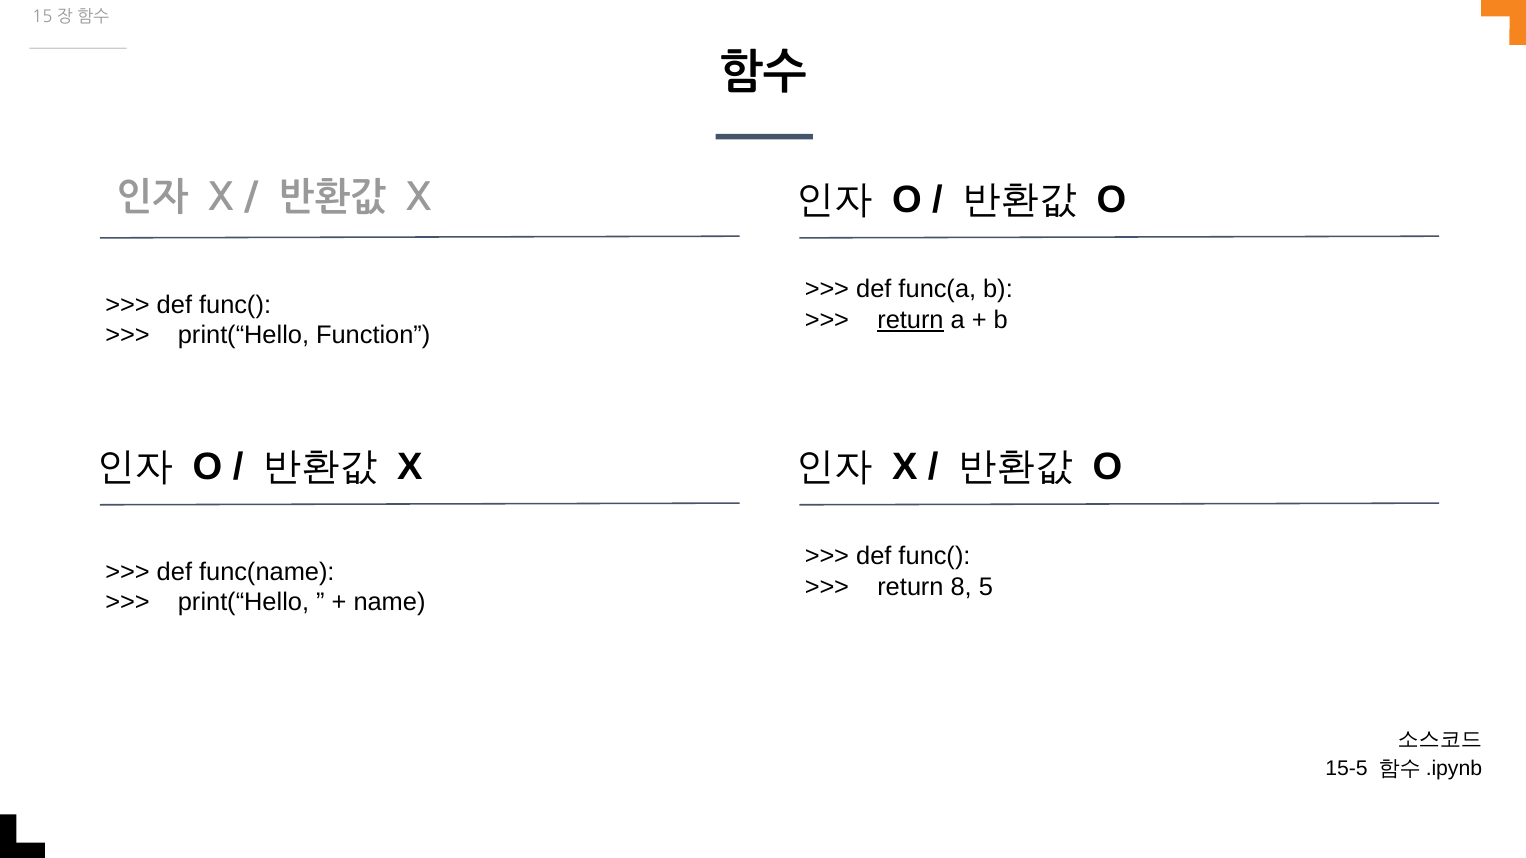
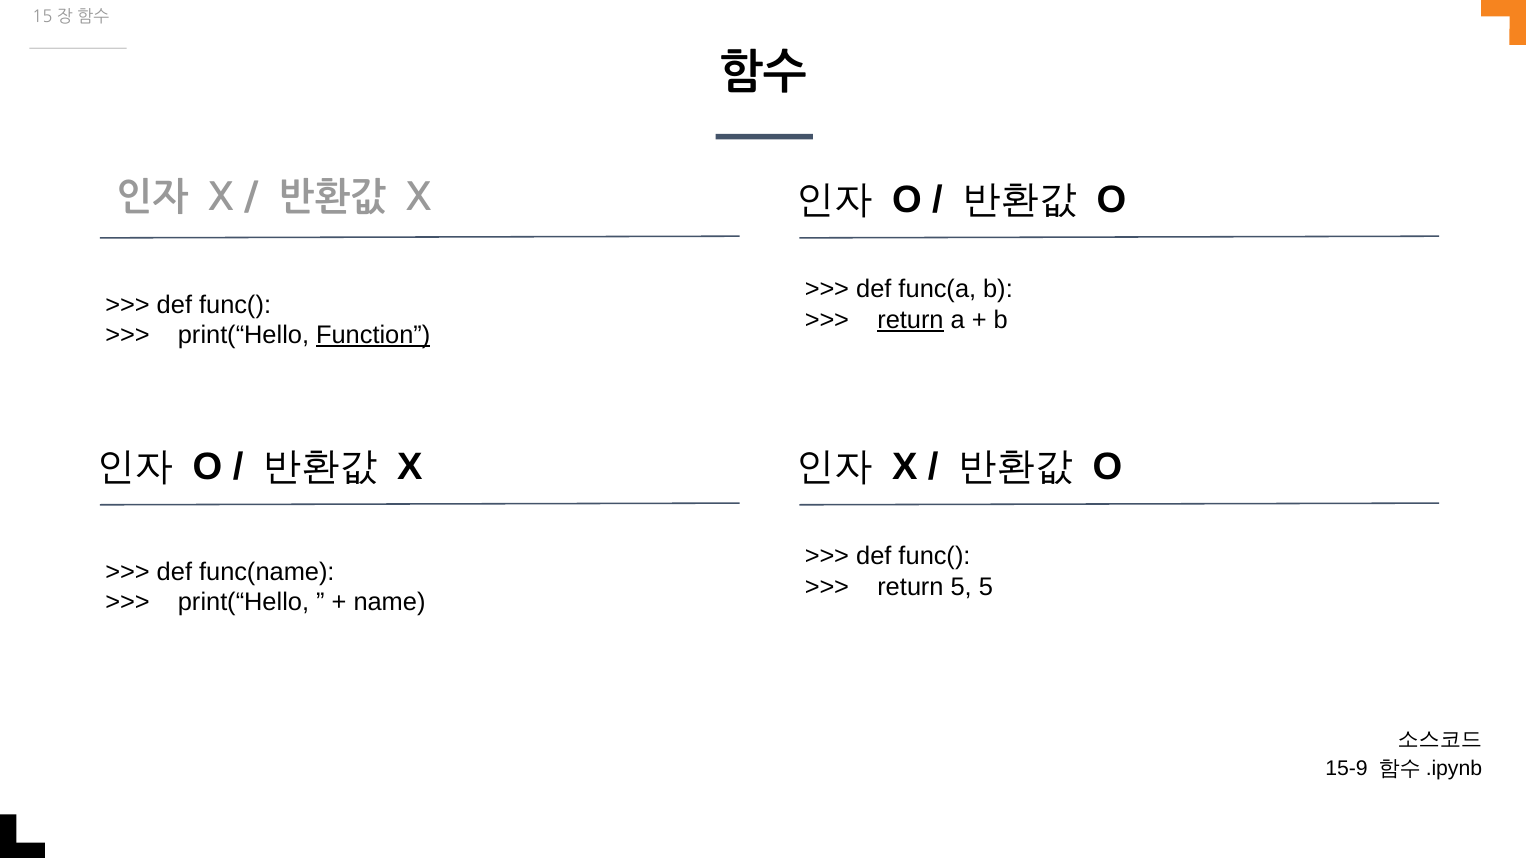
Function underline: none -> present (373, 335)
return 8: 8 -> 5 (961, 587)
15-5: 15-5 -> 15-9 (1346, 769)
